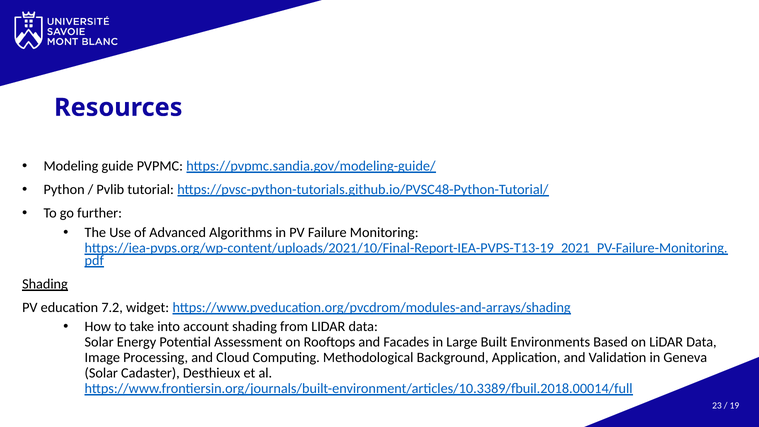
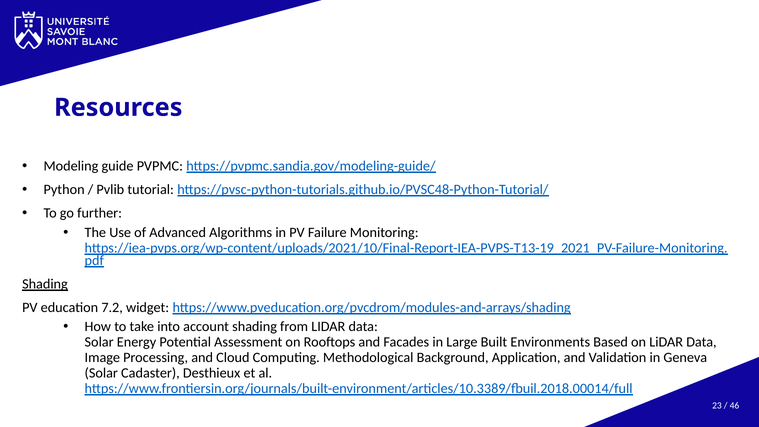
19: 19 -> 46 (734, 405)
